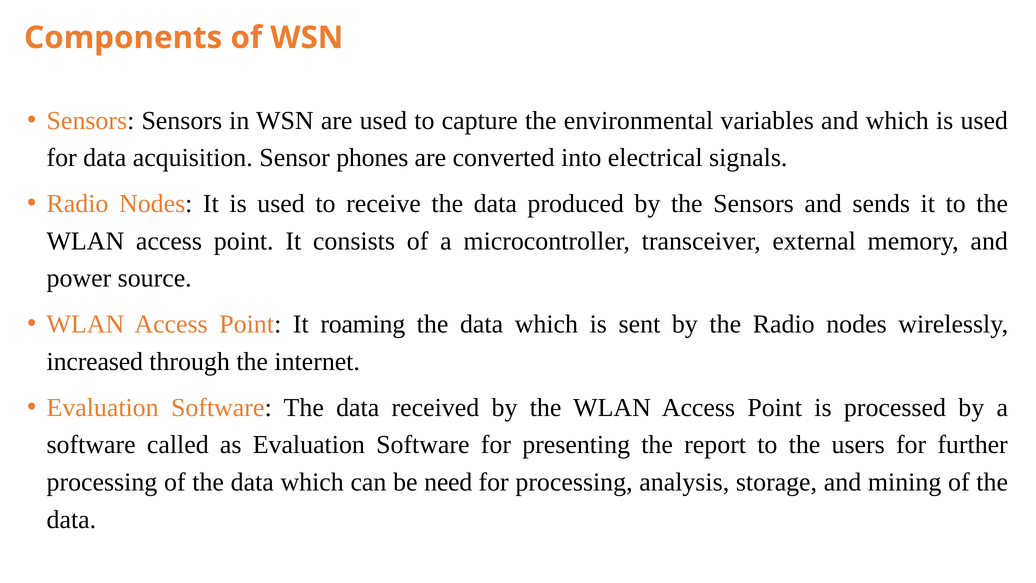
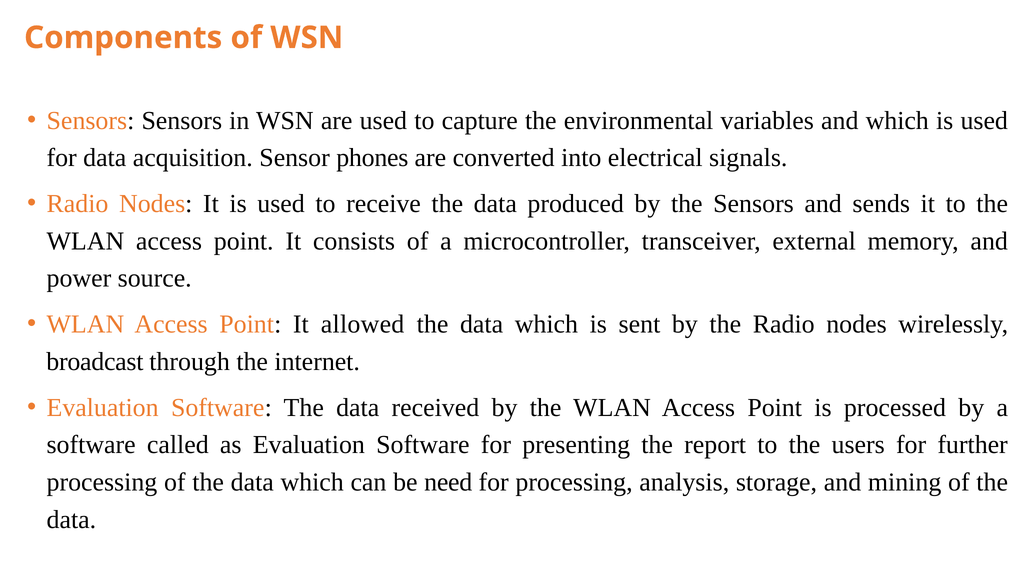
roaming: roaming -> allowed (363, 324)
increased: increased -> broadcast (95, 361)
